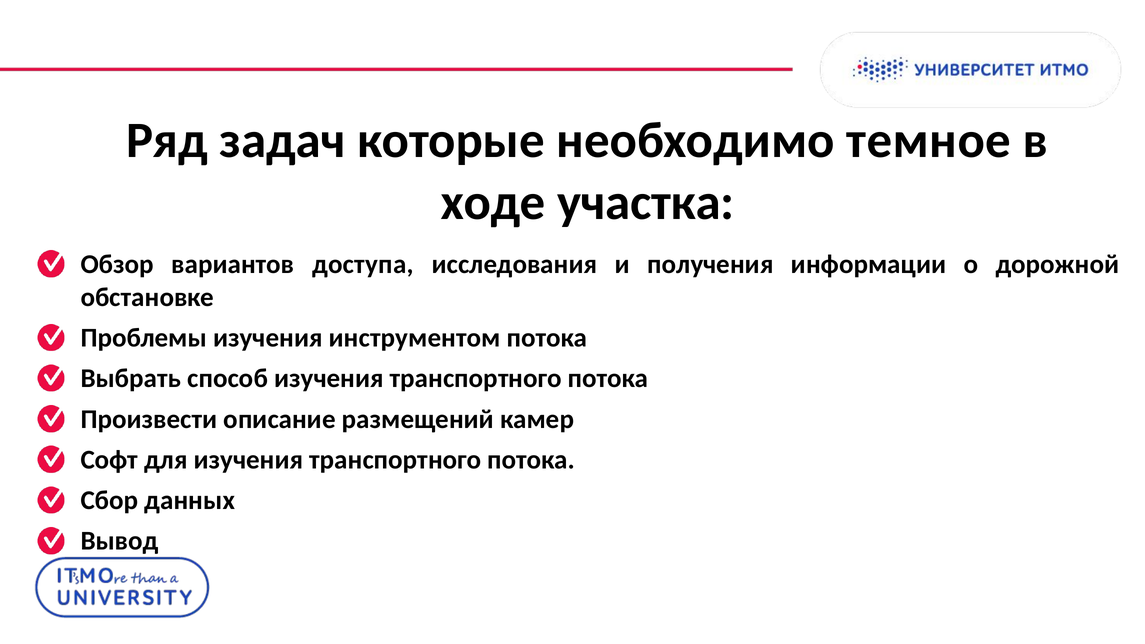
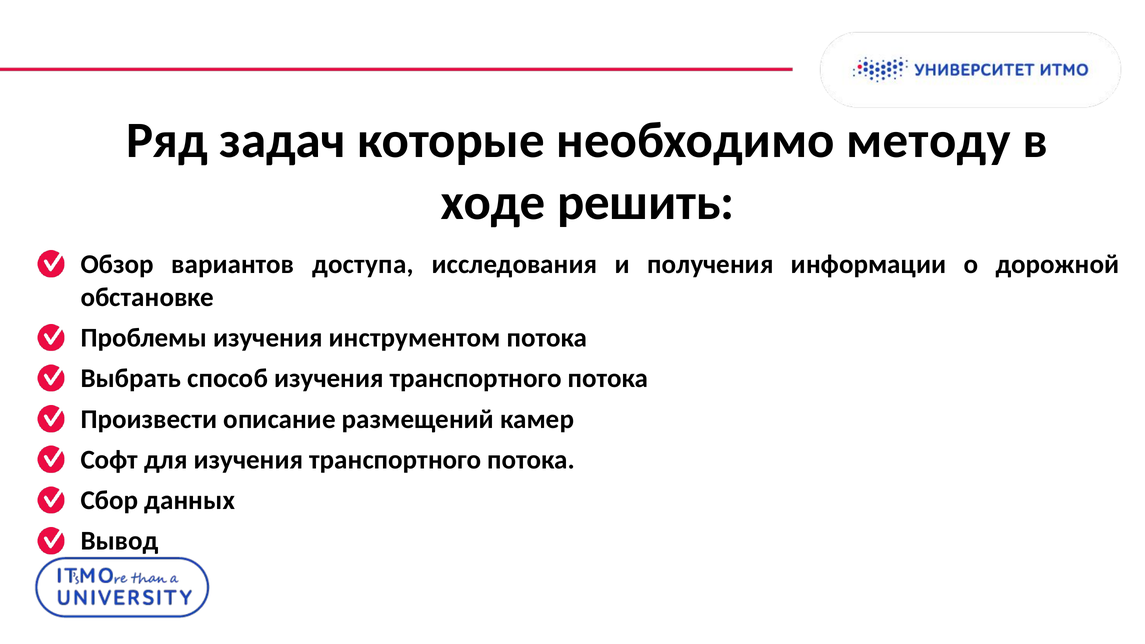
темное: темное -> методу (929, 140)
участка: участка -> решить (646, 203)
